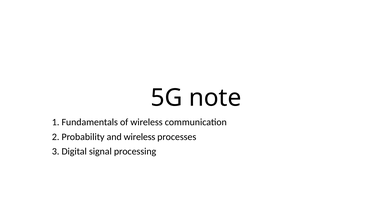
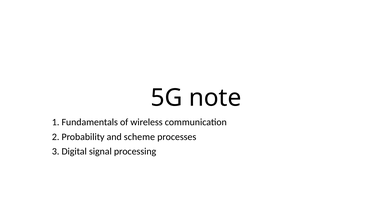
and wireless: wireless -> scheme (139, 137)
